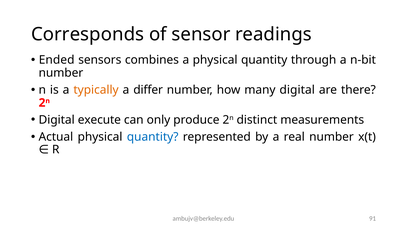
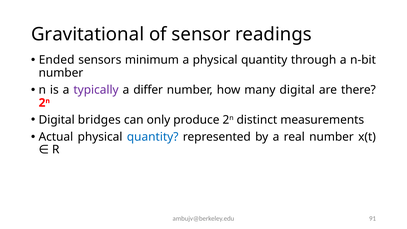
Corresponds: Corresponds -> Gravitational (88, 34)
combines: combines -> minimum (152, 60)
typically colour: orange -> purple (96, 90)
execute: execute -> bridges (99, 120)
